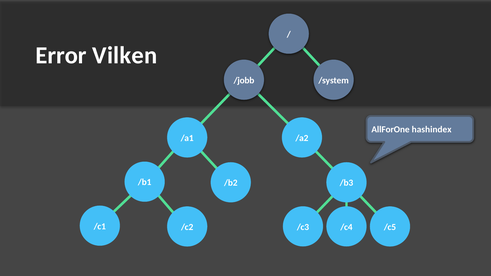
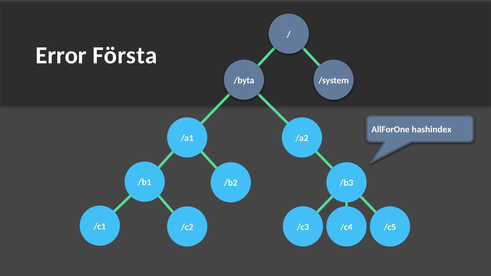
Vilken: Vilken -> Första (125, 55)
/jobb: /jobb -> /byta (244, 80)
